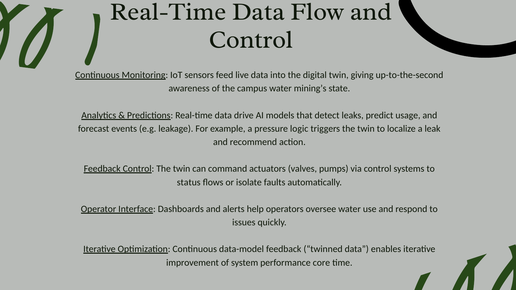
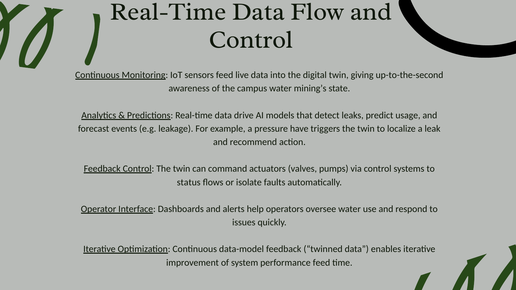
logic: logic -> have (299, 129)
performance core: core -> feed (321, 263)
